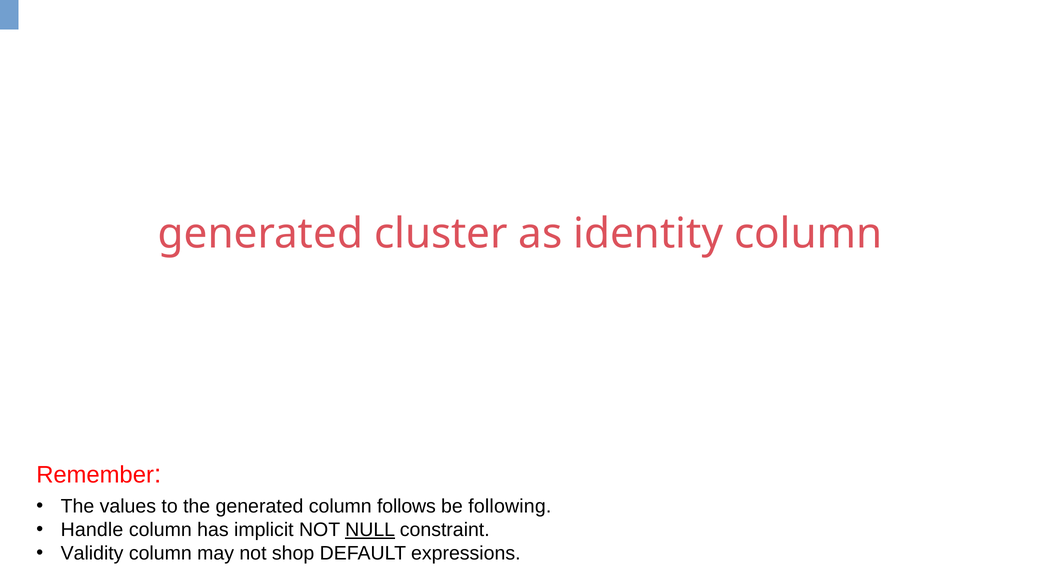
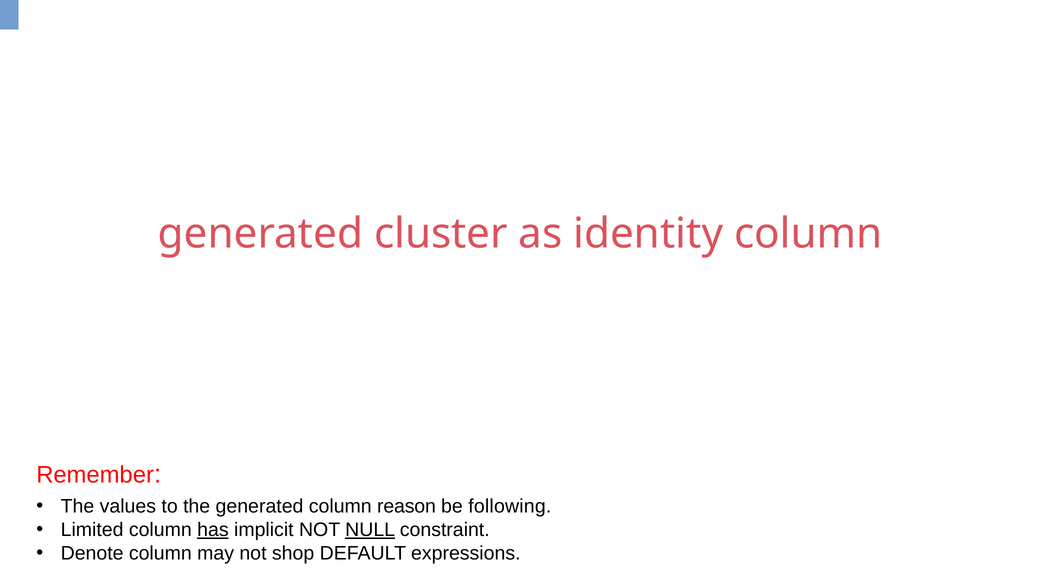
follows: follows -> reason (406, 506)
Handle: Handle -> Limited (92, 529)
has underline: none -> present (213, 529)
Validity: Validity -> Denote (92, 553)
